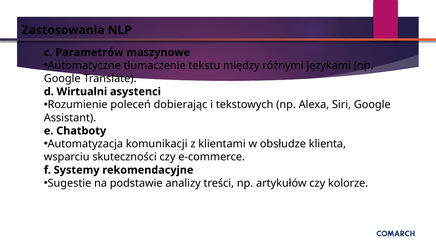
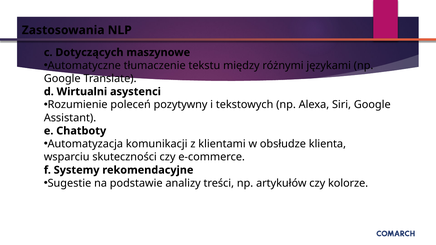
Parametrów: Parametrów -> Dotyczących (89, 52)
dobierając: dobierając -> pozytywny (181, 105)
